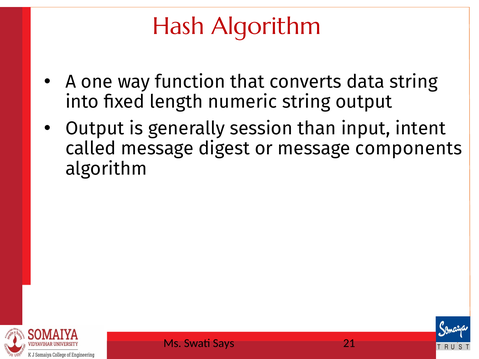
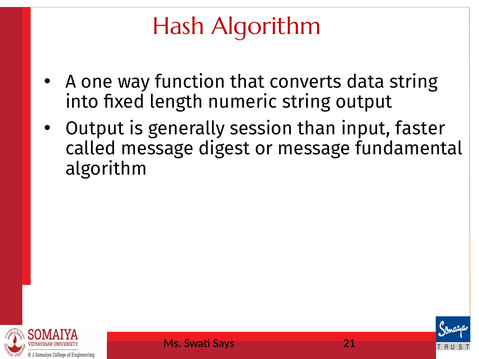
intent: intent -> faster (420, 129)
components: components -> fundamental (409, 149)
